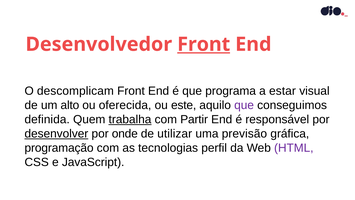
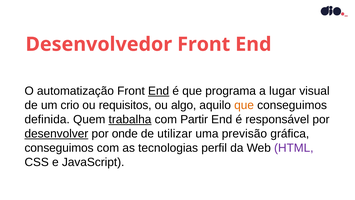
Front underline: present -> none (204, 44)
descomplicam: descomplicam -> automatização (75, 91)
End underline: none -> present (159, 91)
estar: estar -> lugar (282, 91)
alto: alto -> crio (70, 105)
oferecida: oferecida -> requisitos (125, 105)
este: este -> algo (184, 105)
que colour: purple -> orange (244, 105)
programação: programação -> conseguimos (59, 148)
